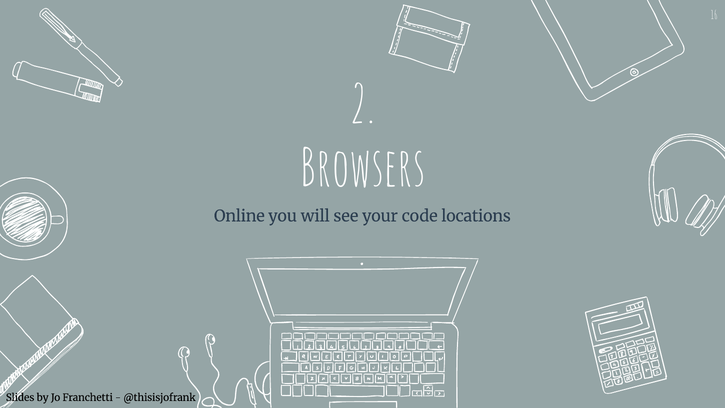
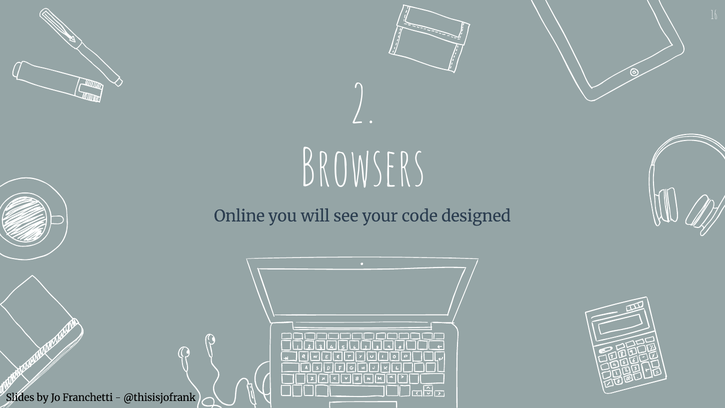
locations: locations -> designed (476, 216)
